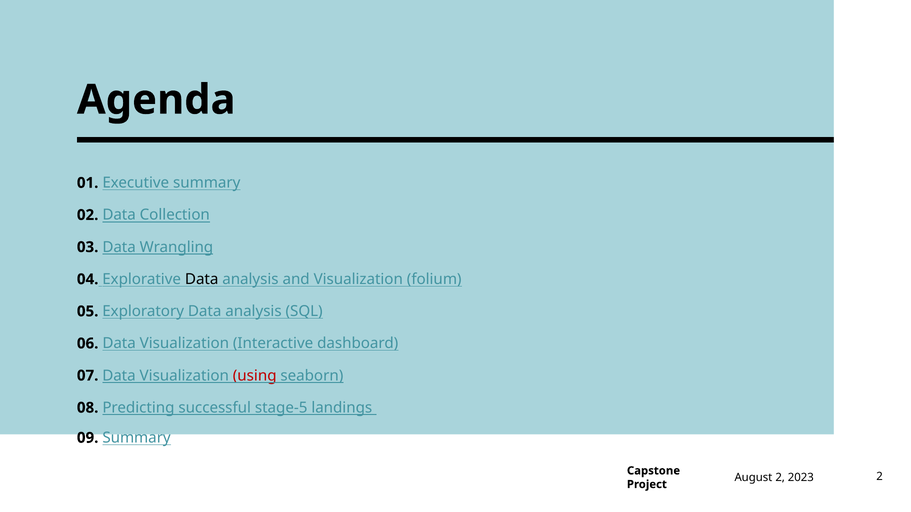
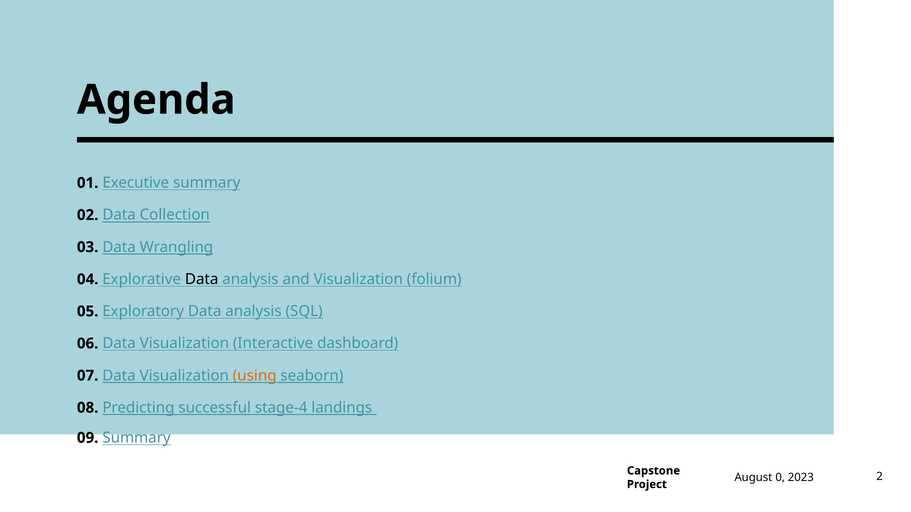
using colour: red -> orange (255, 376)
stage-5: stage-5 -> stage-4 (281, 408)
August 2: 2 -> 0 (780, 478)
